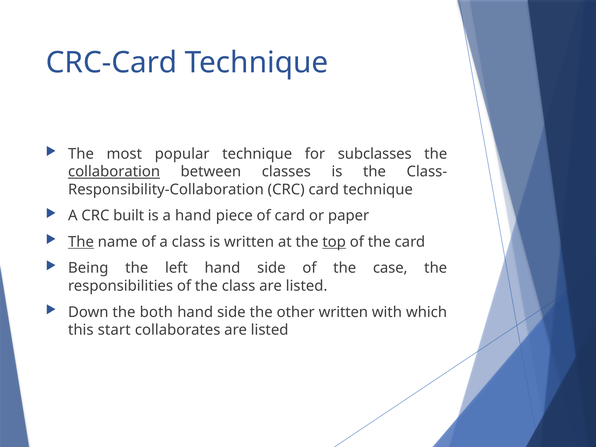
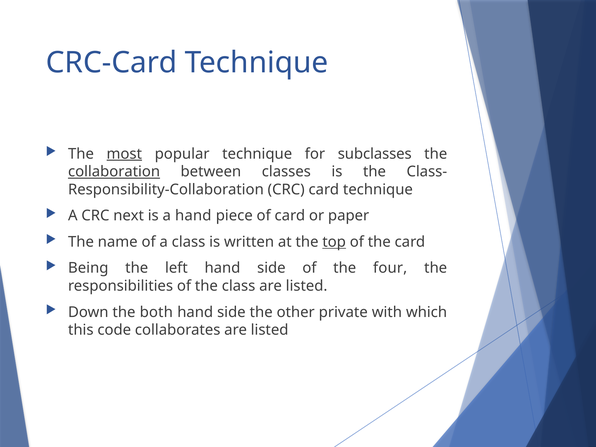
most underline: none -> present (124, 154)
built: built -> next (129, 216)
The underline: present -> none (81, 242)
case: case -> four (390, 268)
other written: written -> private (343, 312)
start: start -> code (114, 330)
